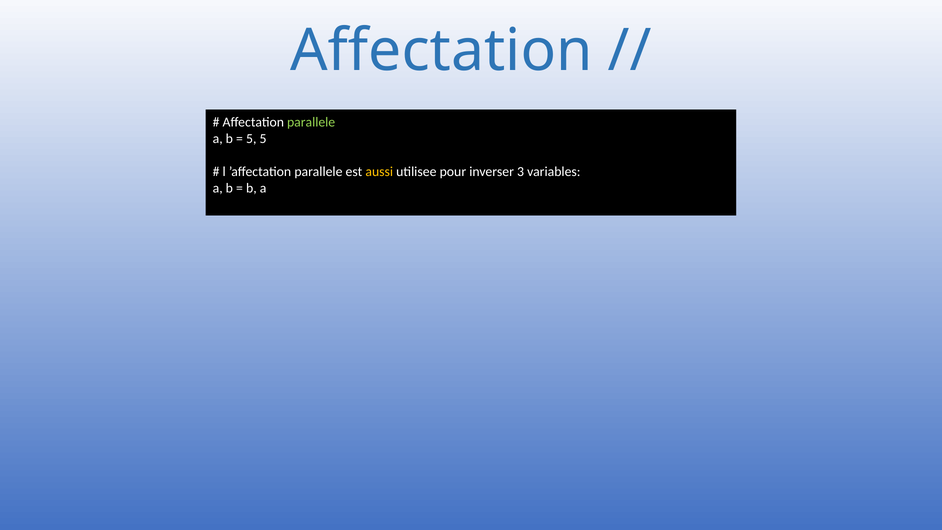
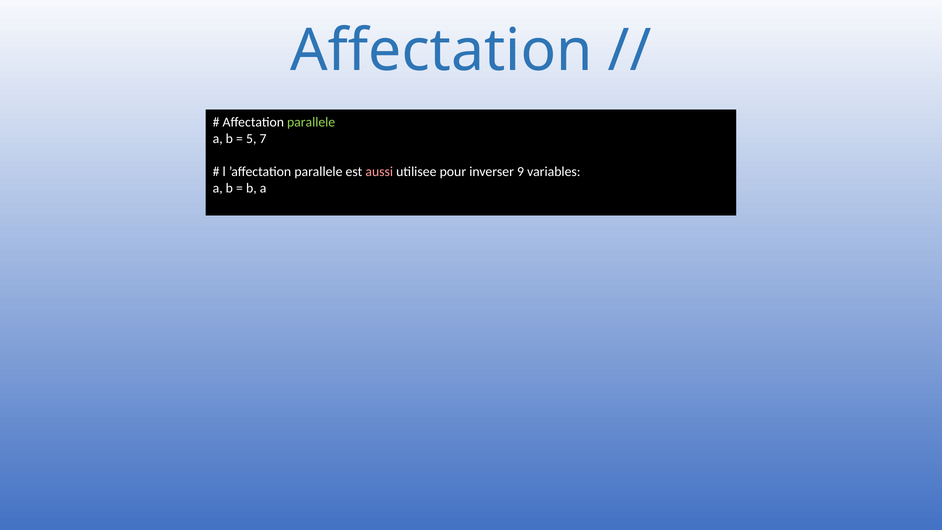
5 5: 5 -> 7 (263, 139)
aussi colour: yellow -> pink (379, 172)
3: 3 -> 9 (521, 172)
